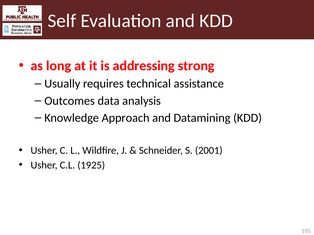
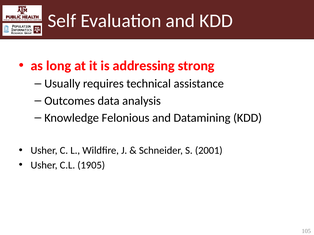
Approach: Approach -> Felonious (126, 118)
1925: 1925 -> 1905 (91, 165)
